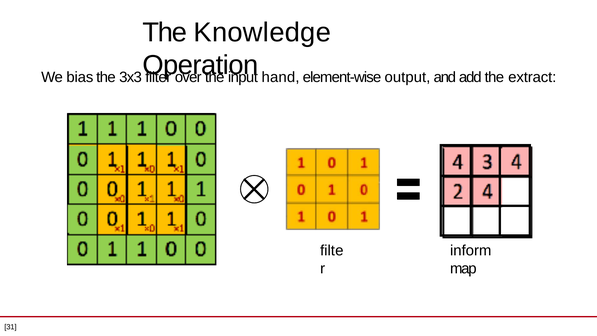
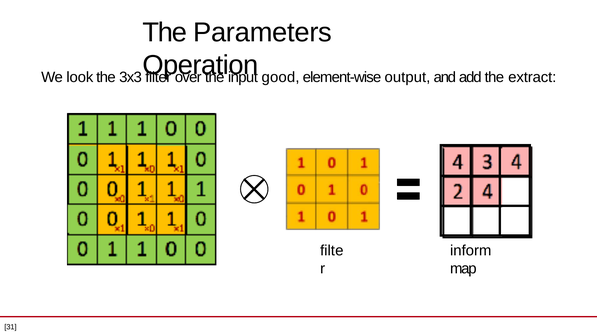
Knowledge: Knowledge -> Parameters (263, 32)
bias: bias -> look (80, 77)
hand: hand -> good (281, 77)
